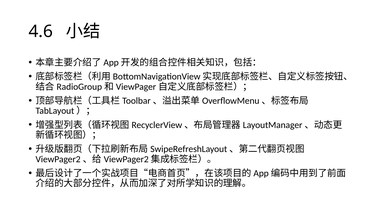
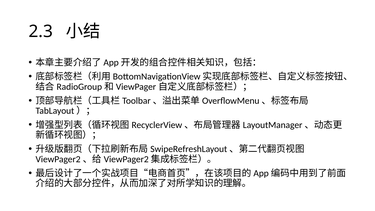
4.6: 4.6 -> 2.3 (41, 32)
